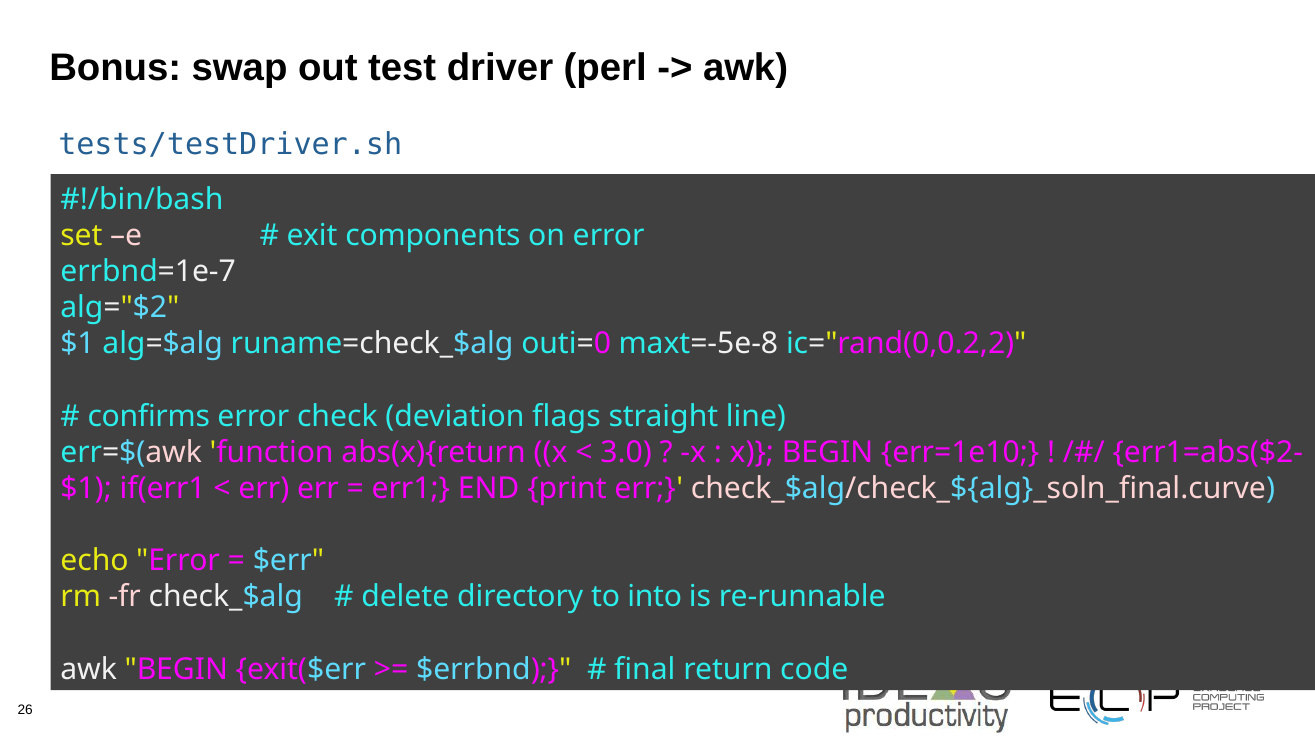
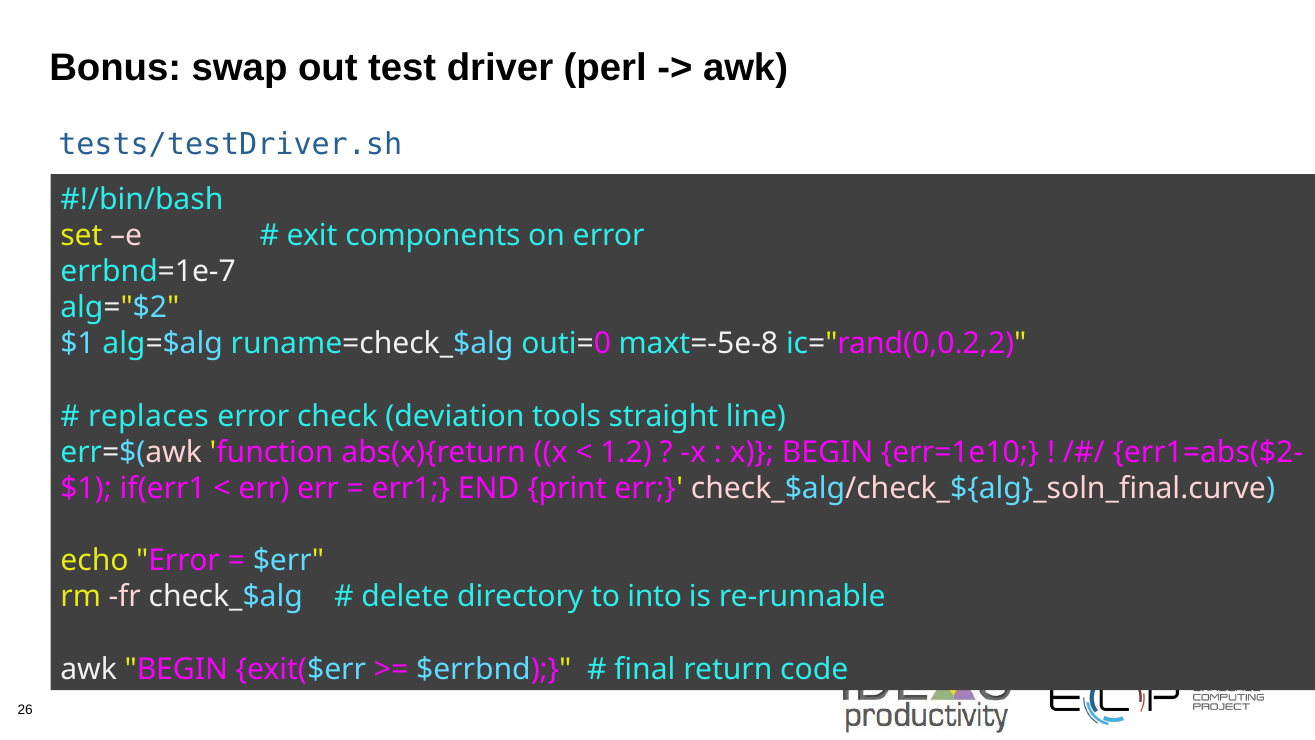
confirms: confirms -> replaces (148, 416)
flags: flags -> tools (567, 416)
3.0: 3.0 -> 1.2 (626, 452)
